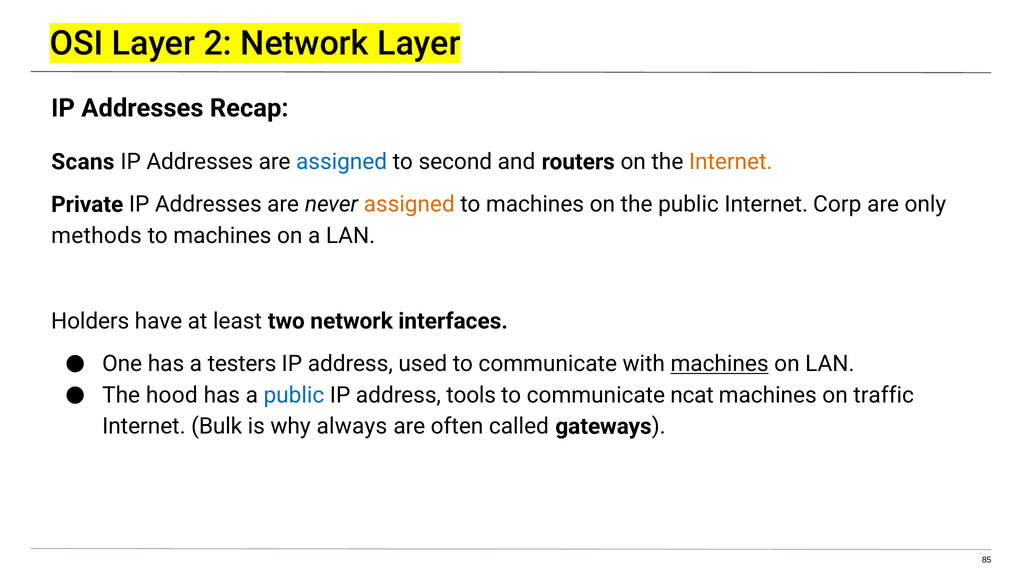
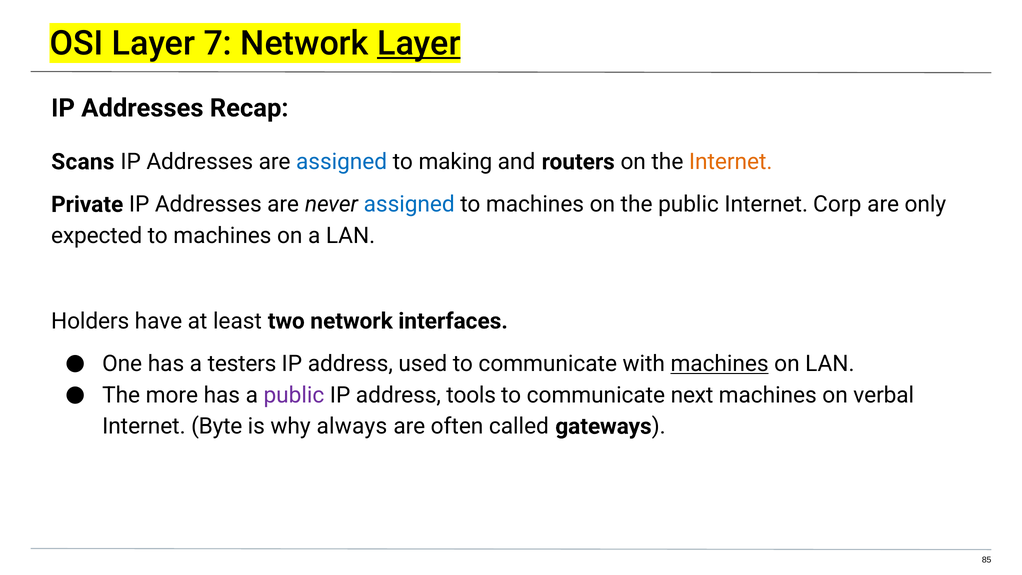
2: 2 -> 7 (218, 43)
Layer underline: none -> present (419, 43)
second: second -> making (455, 162)
assigned colour: orange -> blue (409, 204)
methods: methods -> expected (97, 236)
hood: hood -> more (172, 395)
public colour: blue -> purple (294, 395)
ncat: ncat -> next (692, 395)
traffic: traffic -> verbal (884, 395)
Bulk: Bulk -> Byte (217, 426)
